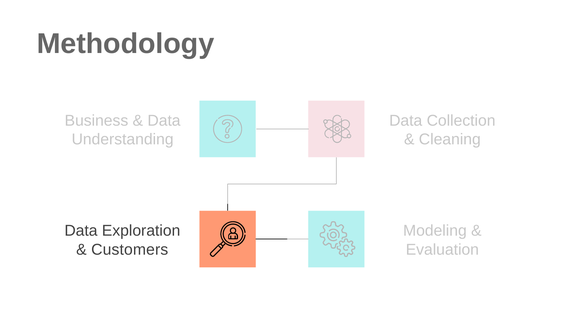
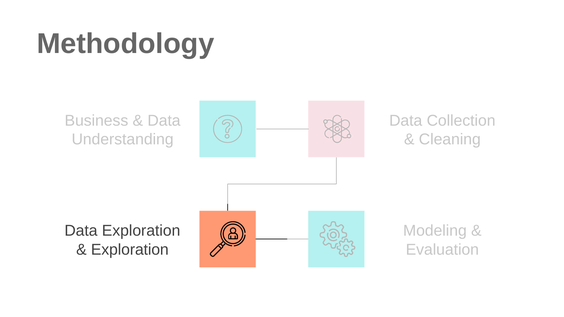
Customers: Customers -> Exploration (130, 250)
